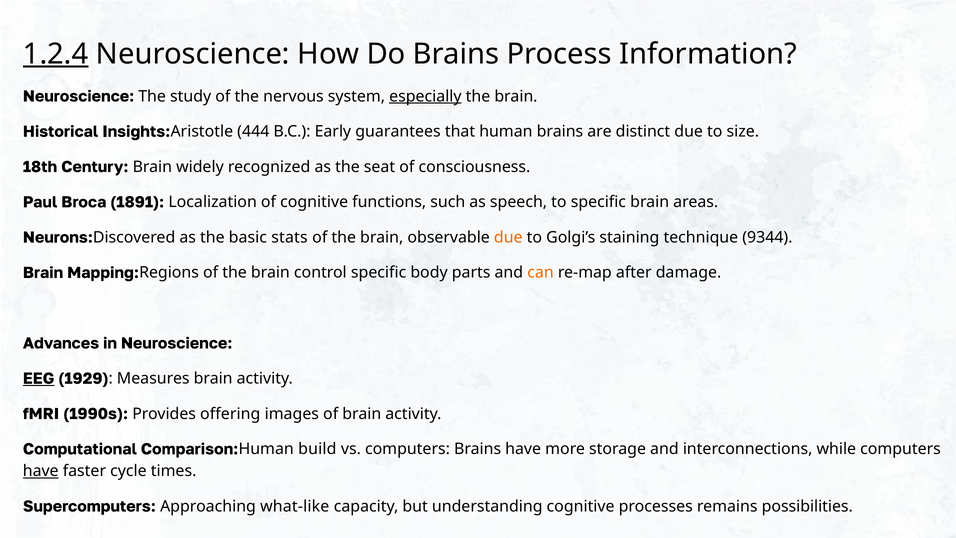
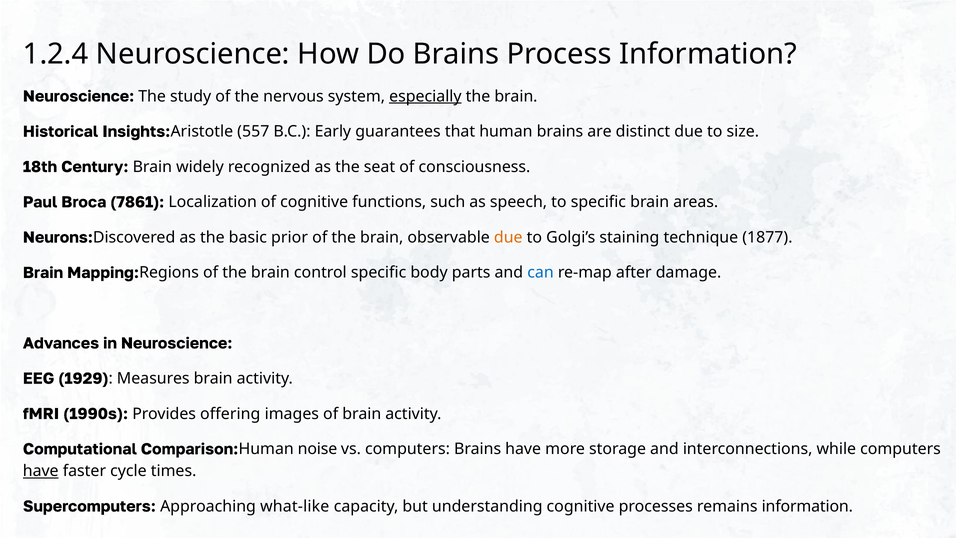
1.2.4 underline: present -> none (56, 54)
444: 444 -> 557 (253, 131)
1891: 1891 -> 7861 (137, 202)
stats: stats -> prior (290, 237)
9344: 9344 -> 1877 (767, 237)
can colour: orange -> blue (541, 273)
EEG underline: present -> none (39, 378)
build: build -> noise (317, 449)
remains possibilities: possibilities -> information (807, 506)
